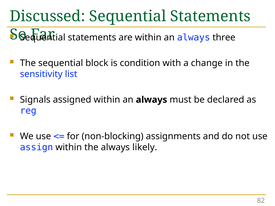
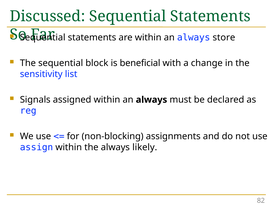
three: three -> store (224, 38)
condition: condition -> beneficial (140, 63)
